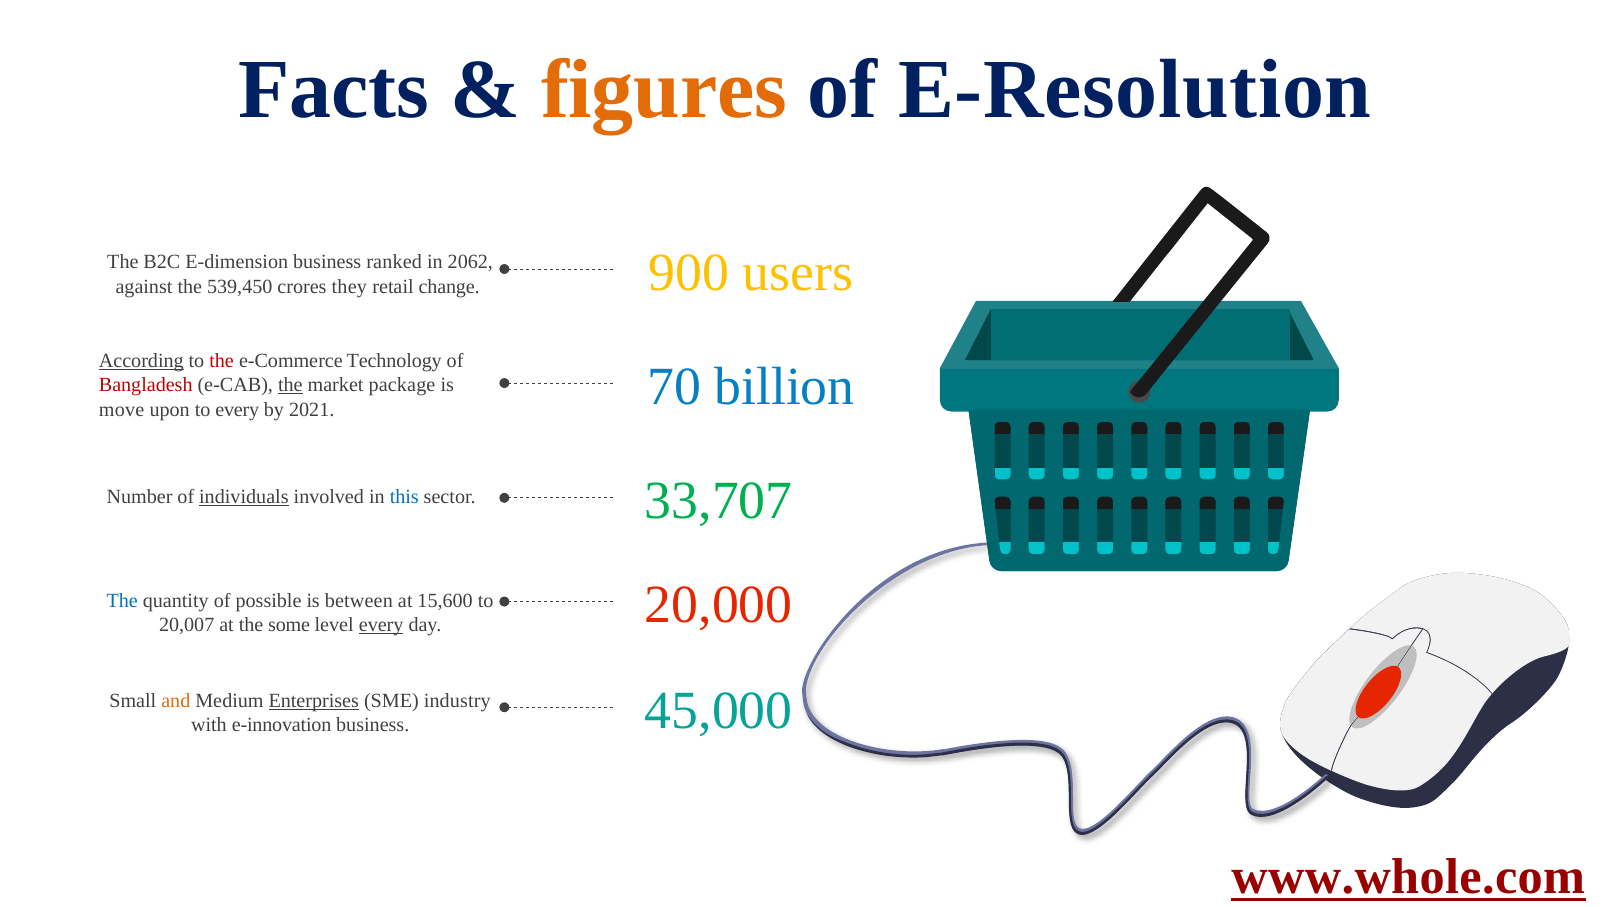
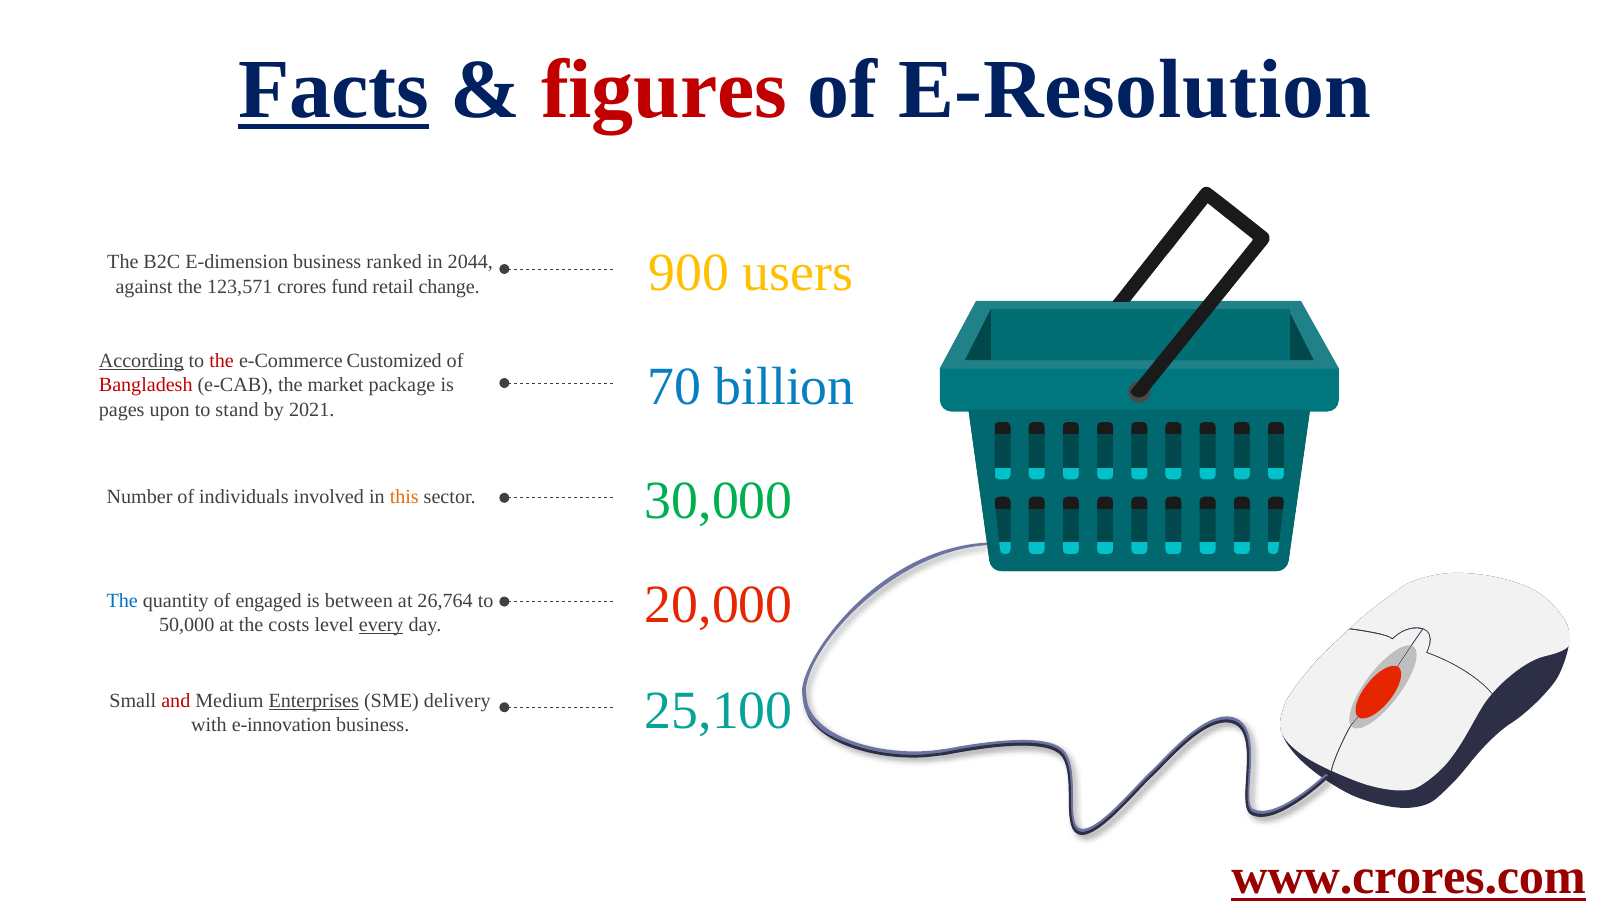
Facts underline: none -> present (334, 90)
figures colour: orange -> red (664, 90)
2062: 2062 -> 2044 (470, 262)
539,450: 539,450 -> 123,571 (240, 286)
they: they -> fund (350, 286)
Technology: Technology -> Customized (394, 361)
the underline: present -> none (290, 385)
move: move -> pages (122, 409)
to every: every -> stand (237, 409)
33,707: 33,707 -> 30,000 (719, 501)
individuals underline: present -> none (244, 497)
this colour: blue -> orange (404, 497)
possible: possible -> engaged (269, 601)
15,600: 15,600 -> 26,764 (445, 601)
20,007: 20,007 -> 50,000 (187, 625)
some: some -> costs (289, 625)
45,000: 45,000 -> 25,100 (719, 710)
and colour: orange -> red (176, 700)
industry: industry -> delivery (457, 700)
www.whole.com: www.whole.com -> www.crores.com (1409, 877)
